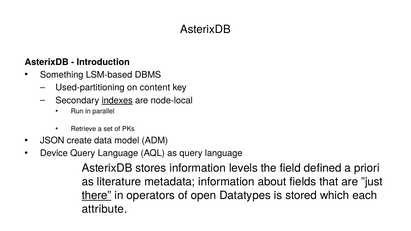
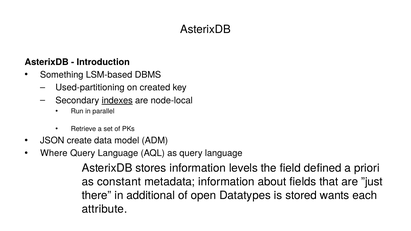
on content: content -> created (155, 88)
Device: Device -> Where (54, 153)
literature: literature -> constant (119, 182)
there underline: present -> none (97, 196)
in operators: operators -> additional (151, 196)
stored which: which -> wants (335, 196)
